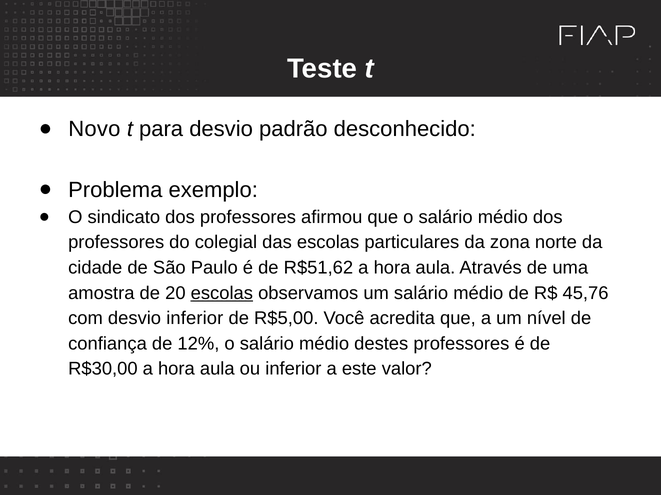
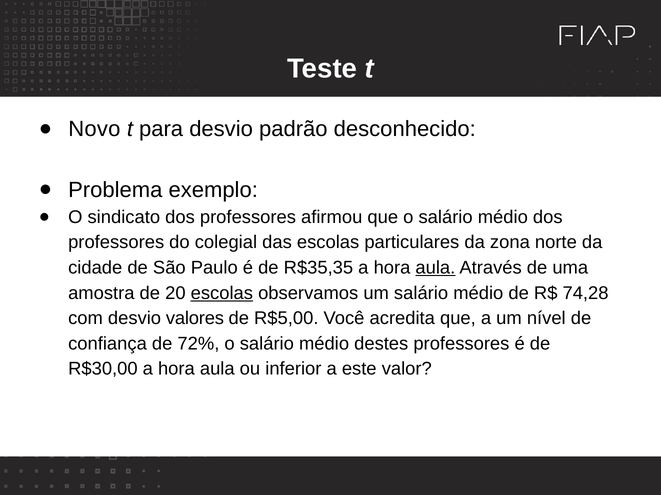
R$51,62: R$51,62 -> R$35,35 (318, 268)
aula underline: none -> present (435, 268)
45,76: 45,76 -> 74,28 (586, 293)
desvio inferior: inferior -> valores (195, 319)
12%: 12% -> 72% (198, 344)
